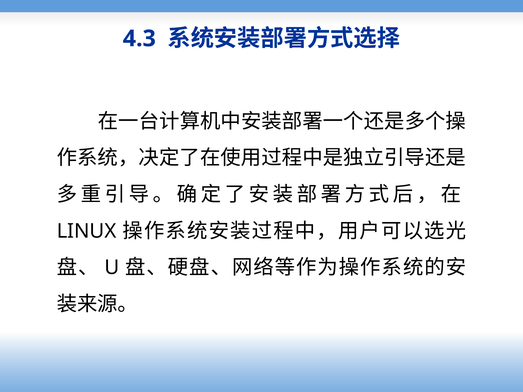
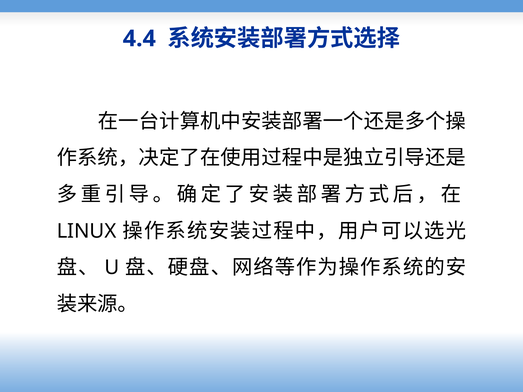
4.3: 4.3 -> 4.4 (139, 39)
